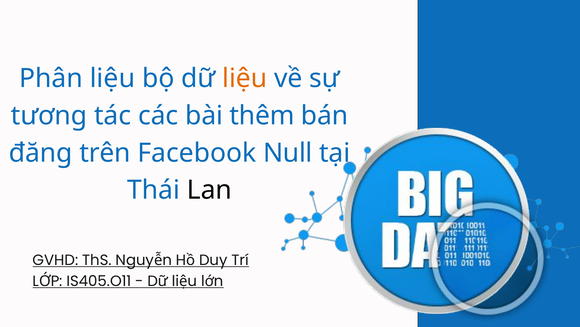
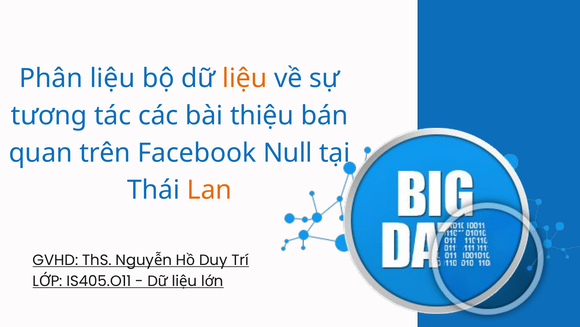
thêm: thêm -> thiệu (262, 115)
đăng: đăng -> quan (41, 153)
Lan colour: black -> orange (209, 190)
